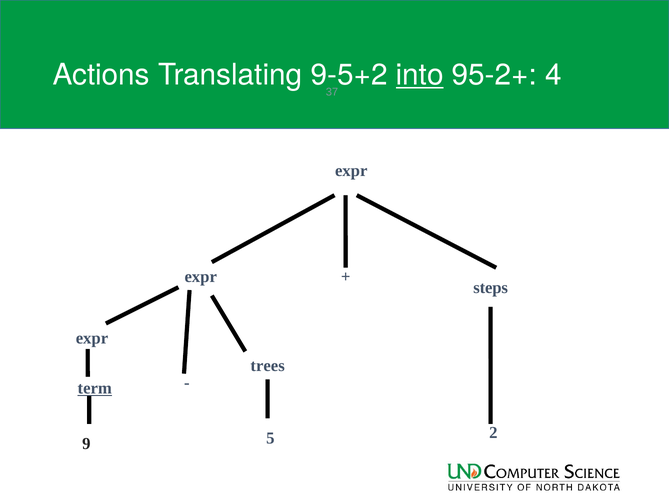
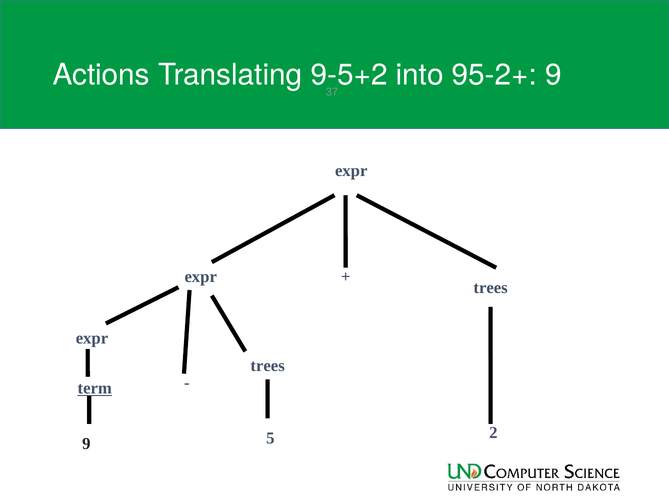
into underline: present -> none (420, 75)
95-2+ 4: 4 -> 9 (553, 75)
steps: steps -> trees (491, 288)
